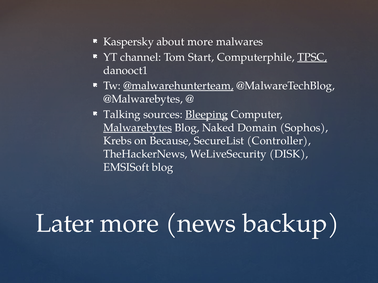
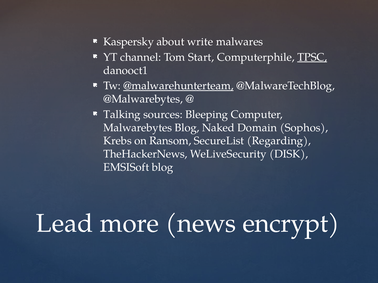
about more: more -> write (200, 42)
Bleeping underline: present -> none (207, 115)
Malwarebytes underline: present -> none (138, 128)
Because: Because -> Ransom (170, 141)
Controller: Controller -> Regarding (279, 141)
Later: Later -> Lead (65, 224)
backup: backup -> encrypt (291, 224)
